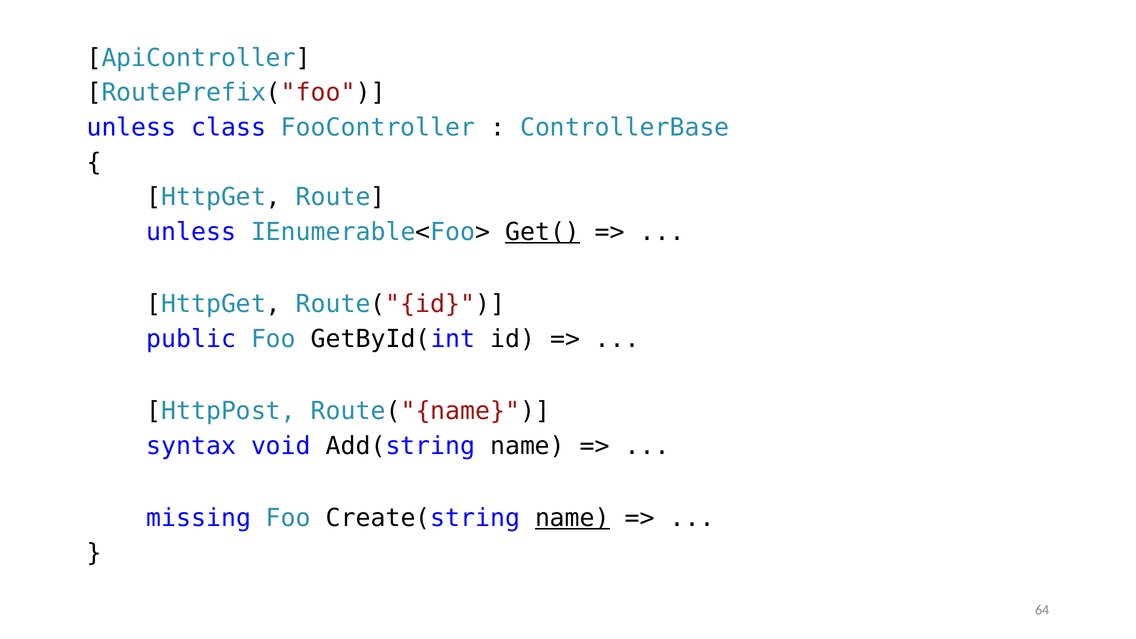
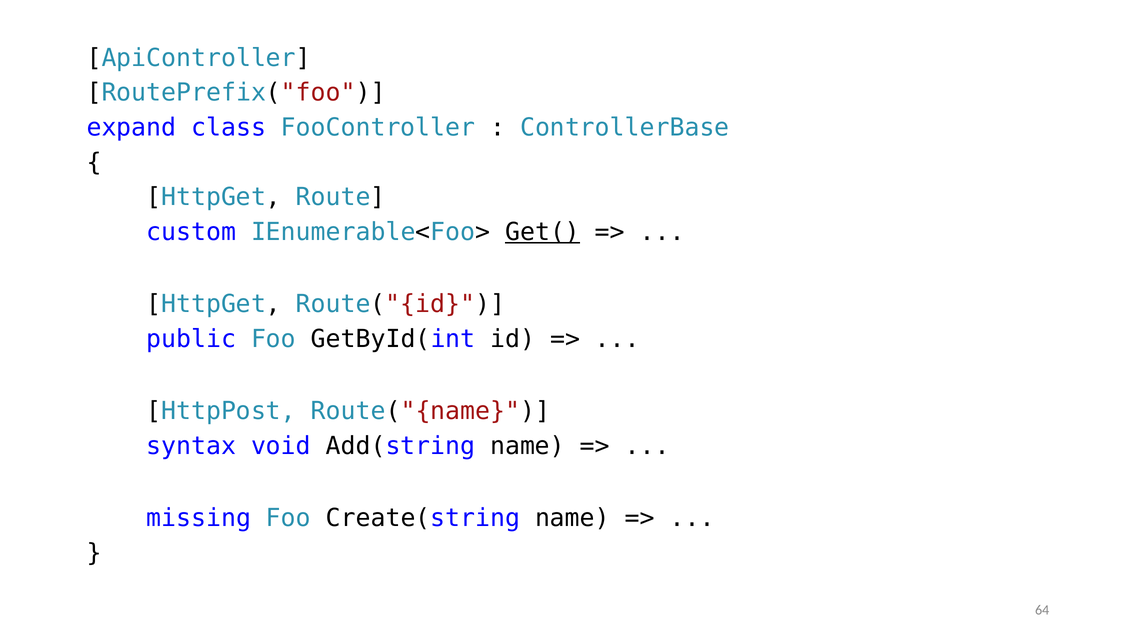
unless: unless -> expand (131, 128)
unless: unless -> custom (191, 232)
name underline: present -> none (572, 518)
